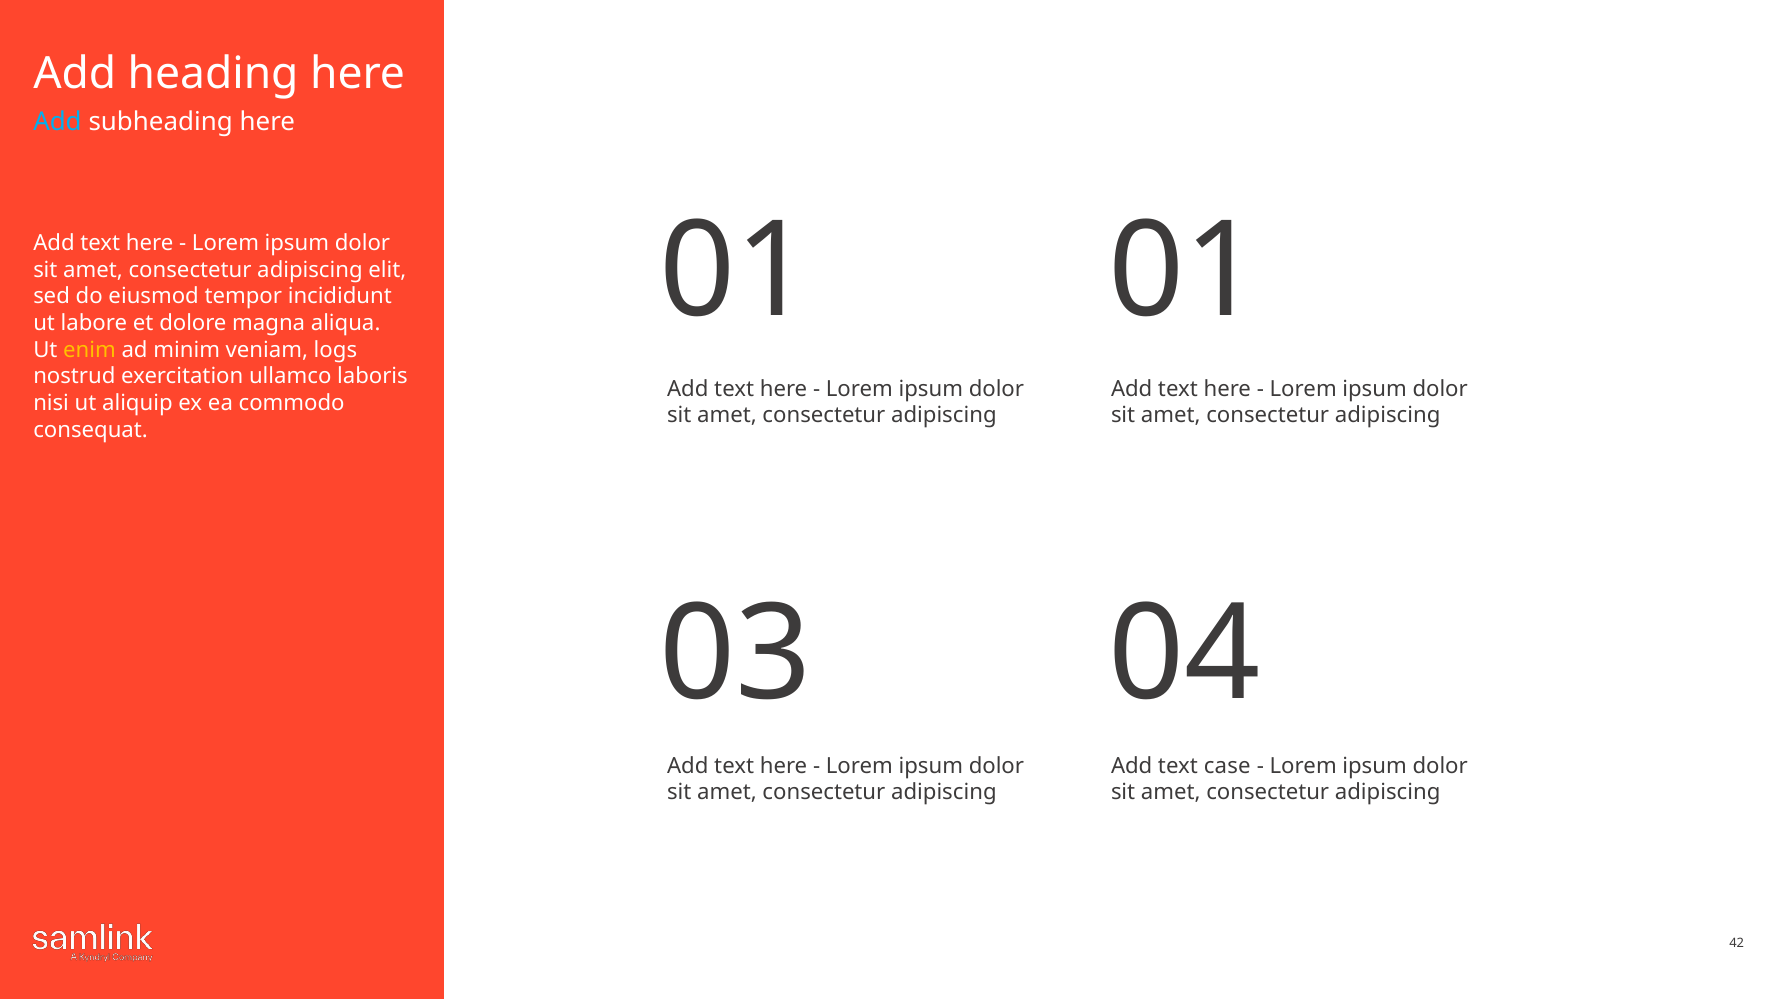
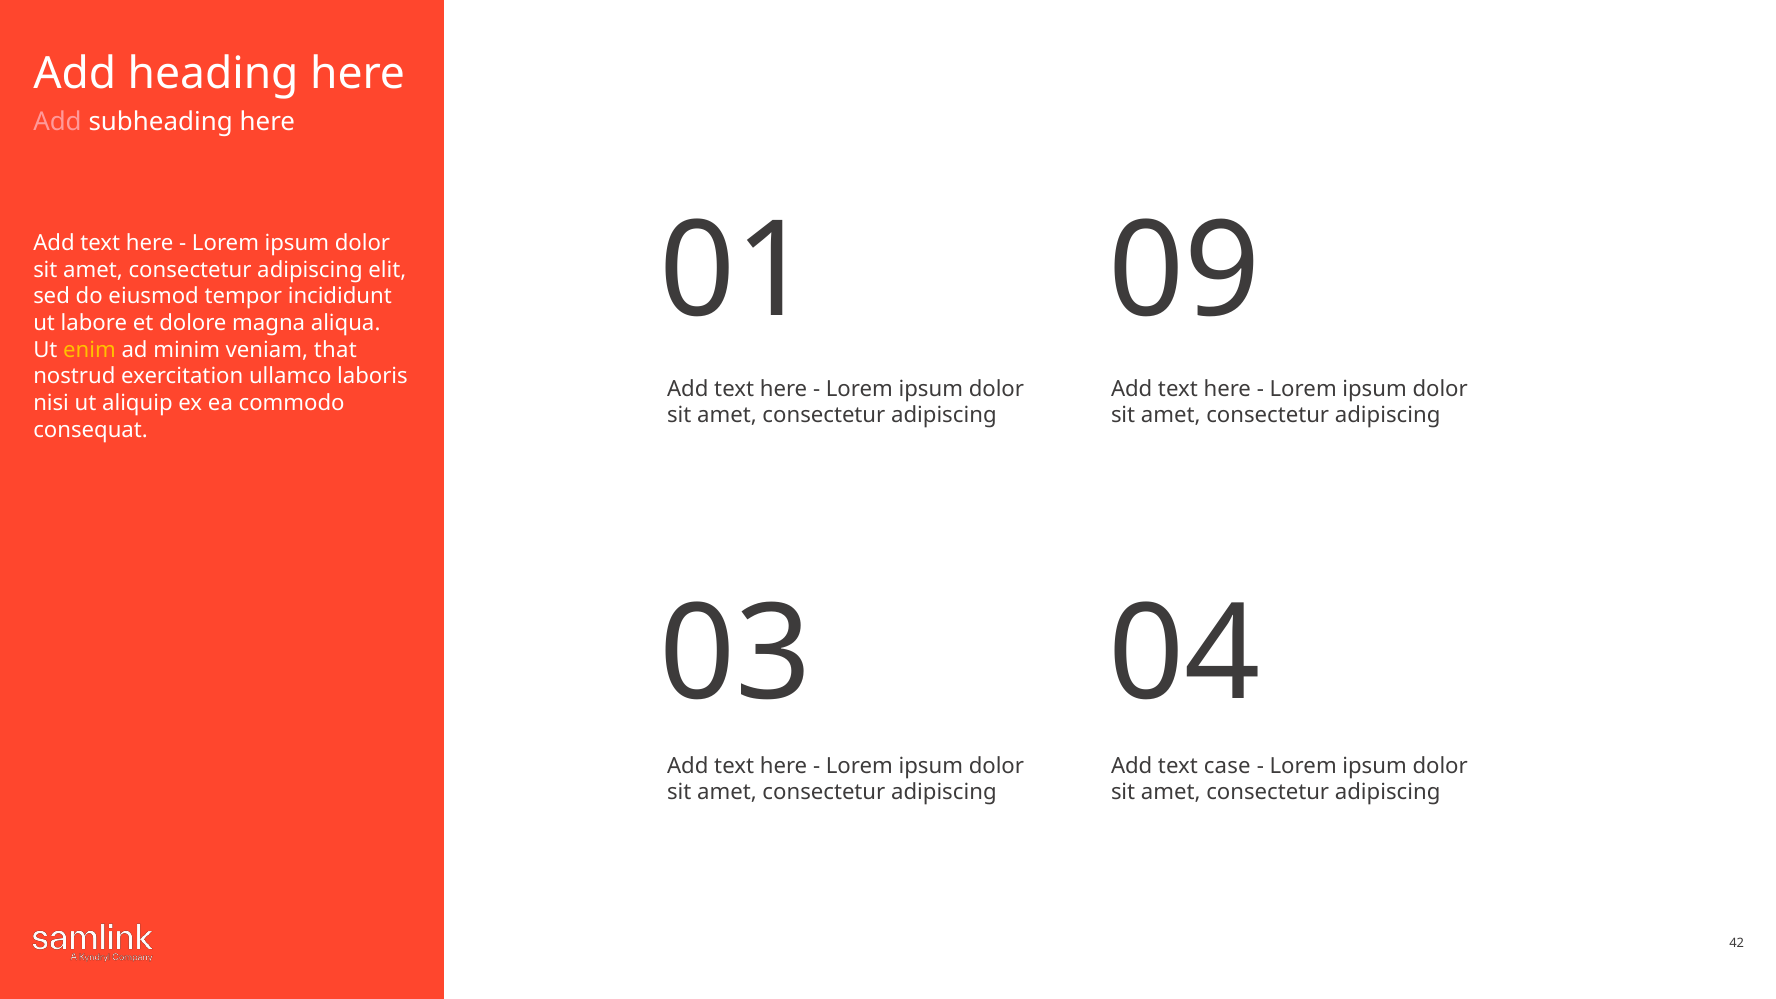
Add colour: light blue -> pink (57, 122)
01 01: 01 -> 09 (1184, 271)
logs: logs -> that (335, 350)
